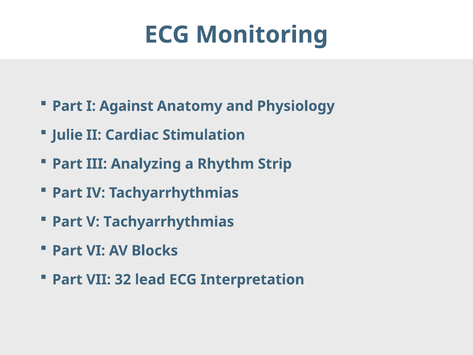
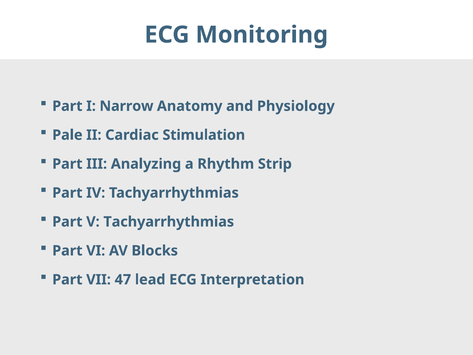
Against: Against -> Narrow (126, 106)
Julie: Julie -> Pale (67, 135)
32: 32 -> 47 (123, 279)
